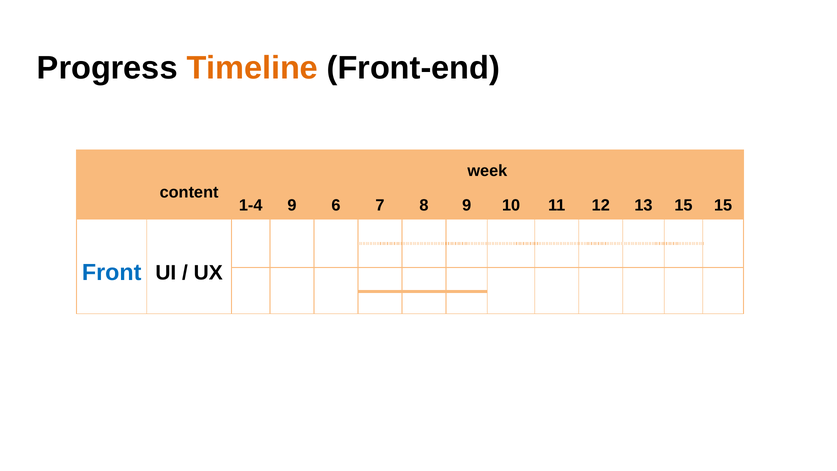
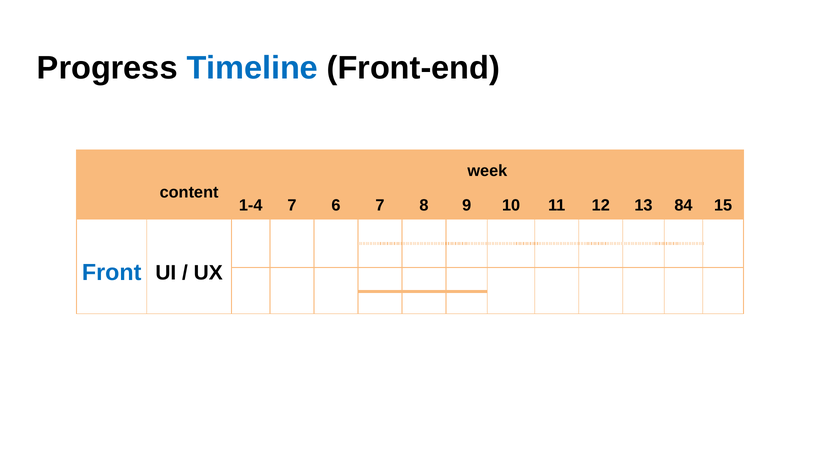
Timeline colour: orange -> blue (252, 68)
1-4 9: 9 -> 7 (292, 205)
13 15: 15 -> 84 (683, 205)
